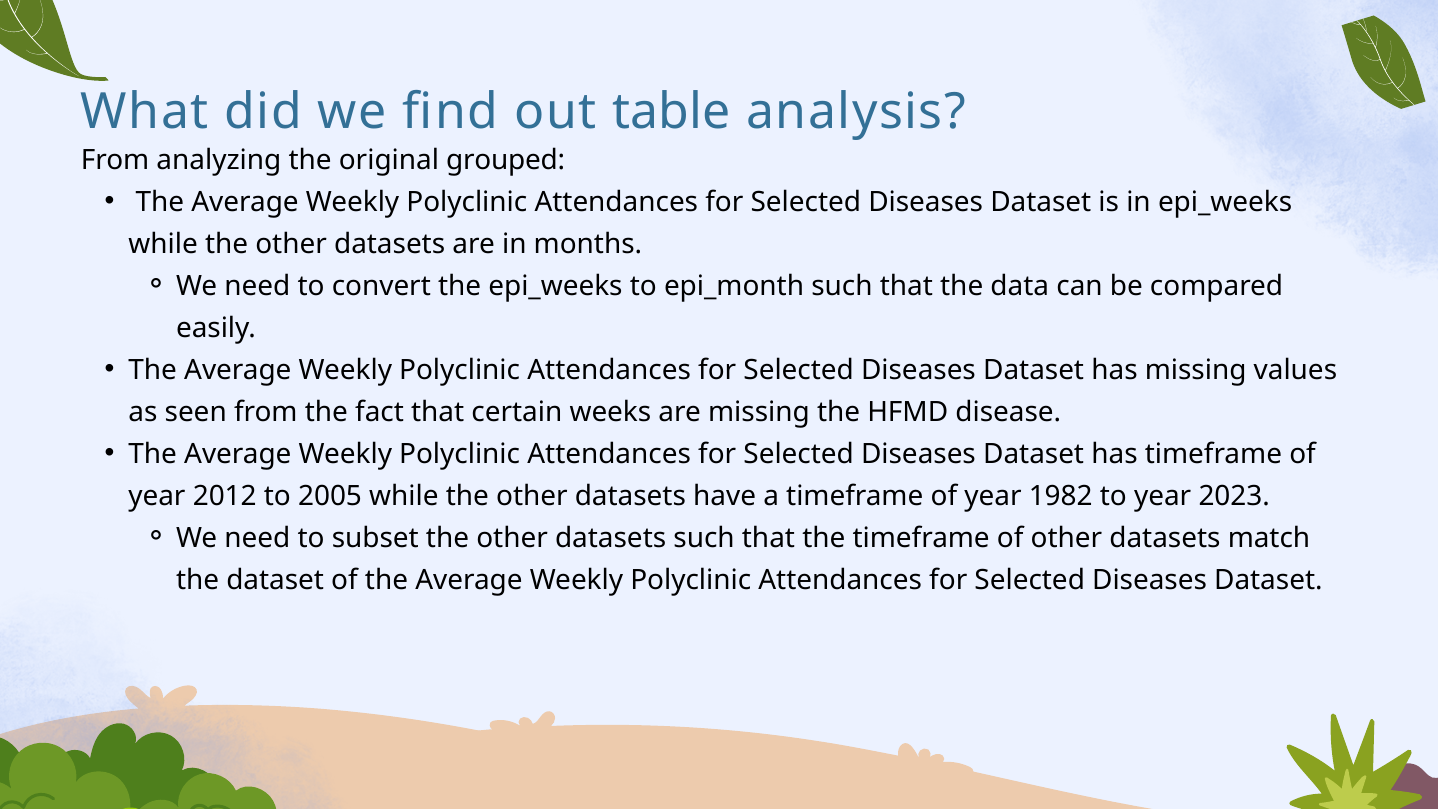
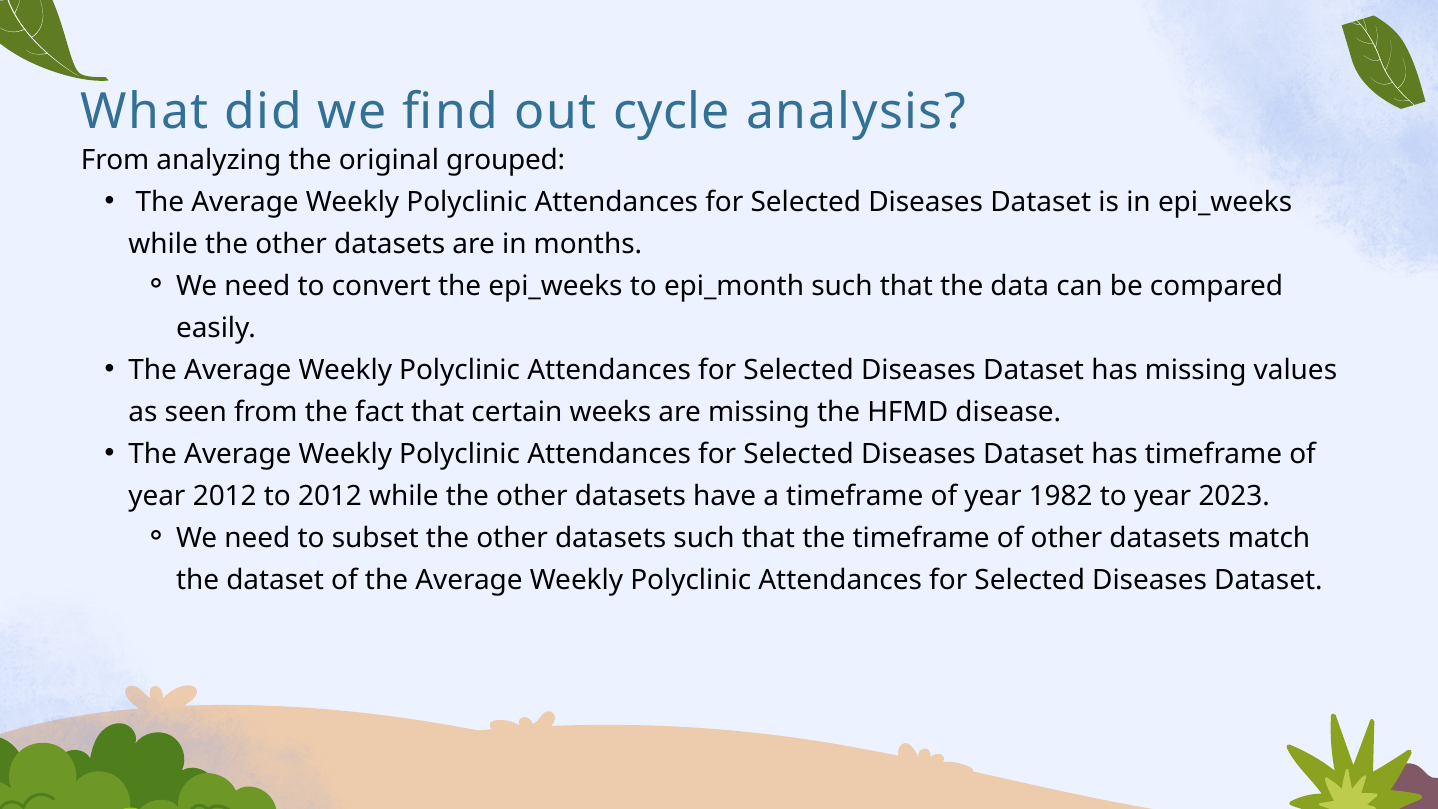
table: table -> cycle (671, 112)
to 2005: 2005 -> 2012 (330, 496)
